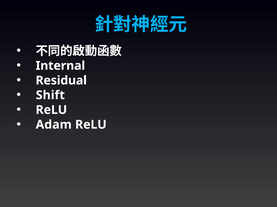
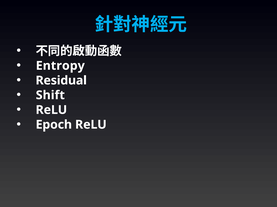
Internal: Internal -> Entropy (60, 66)
Adam: Adam -> Epoch (54, 125)
